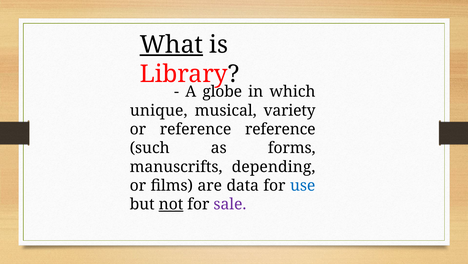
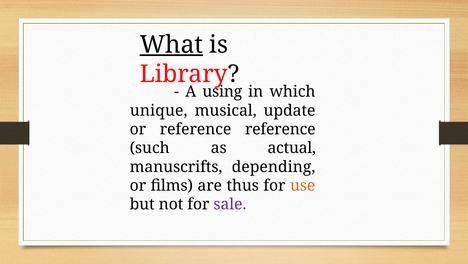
globe: globe -> using (222, 92)
variety: variety -> update (289, 110)
forms: forms -> actual (292, 148)
data: data -> thus (243, 185)
use colour: blue -> orange (303, 185)
not underline: present -> none (171, 204)
